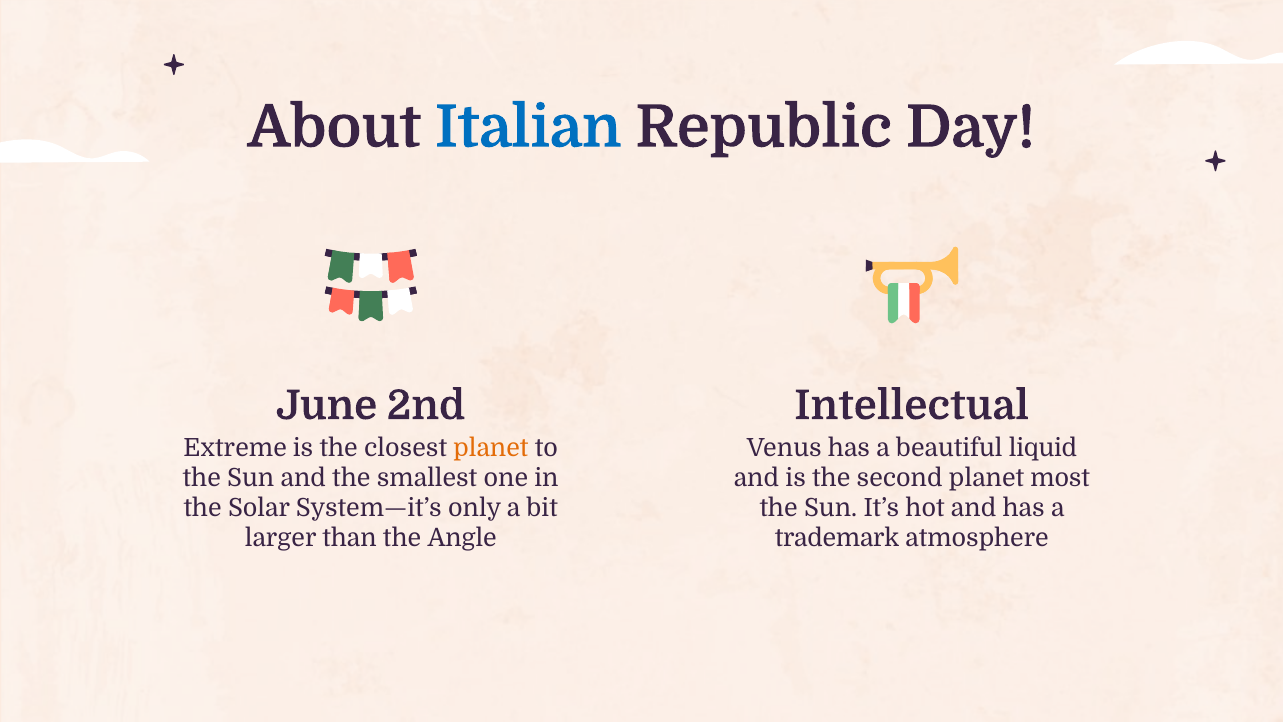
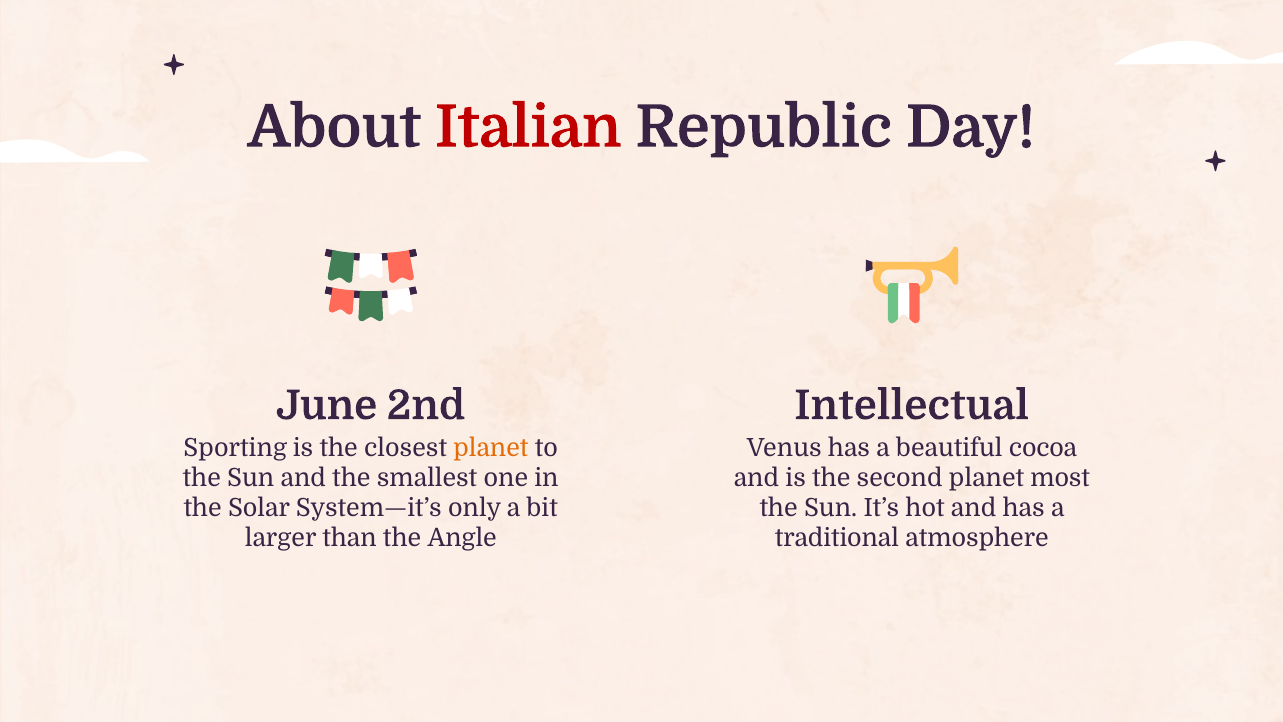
Italian colour: blue -> red (528, 127)
Extreme: Extreme -> Sporting (235, 448)
liquid: liquid -> cocoa (1043, 448)
trademark: trademark -> traditional (837, 538)
